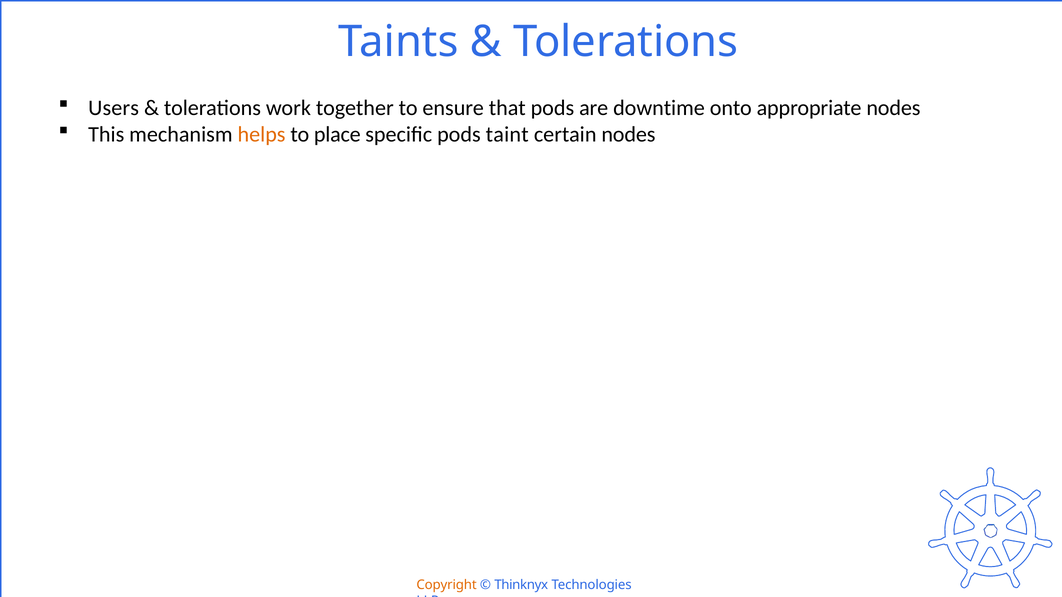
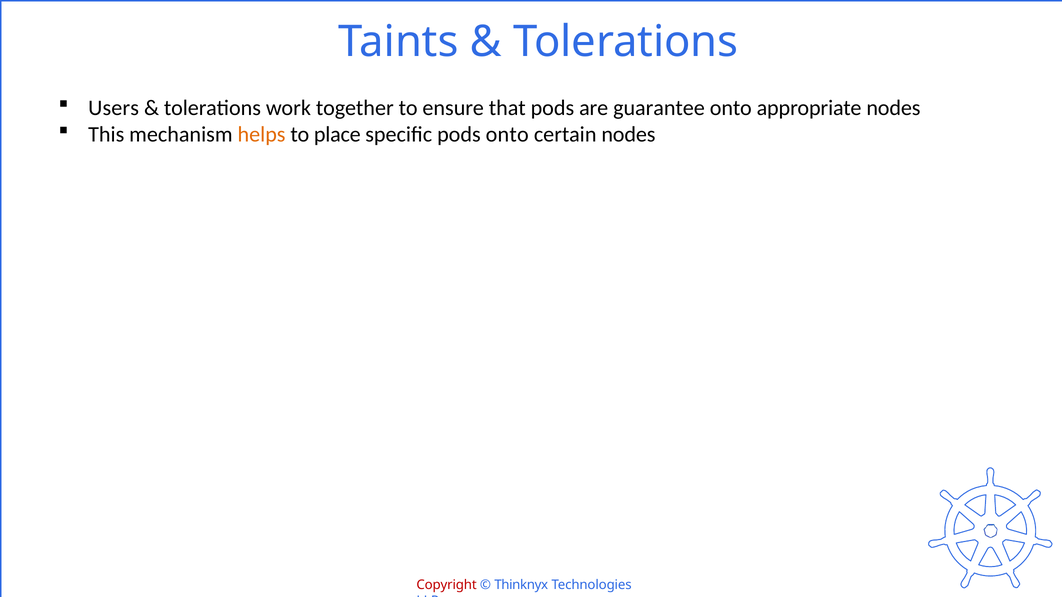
downtime: downtime -> guarantee (659, 108)
pods taint: taint -> onto (507, 135)
Copyright colour: orange -> red (447, 585)
